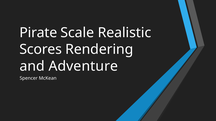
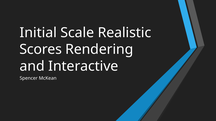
Pirate: Pirate -> Initial (38, 33)
Adventure: Adventure -> Interactive (83, 66)
